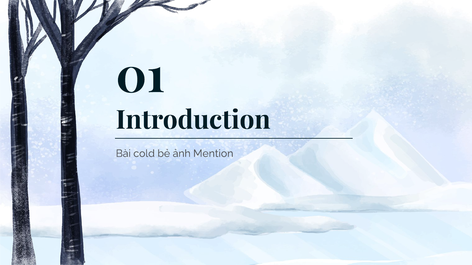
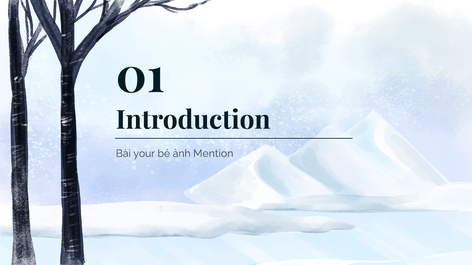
cold: cold -> your (144, 154)
